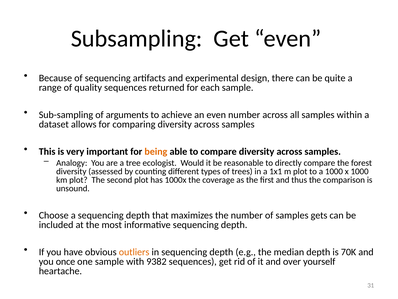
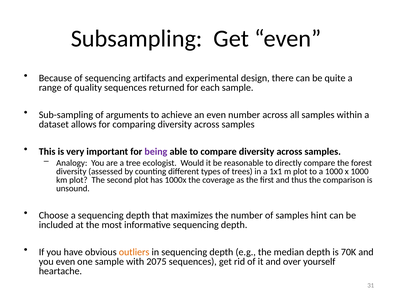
being colour: orange -> purple (156, 151)
gets: gets -> hint (319, 215)
you once: once -> even (65, 261)
9382: 9382 -> 2075 (156, 261)
